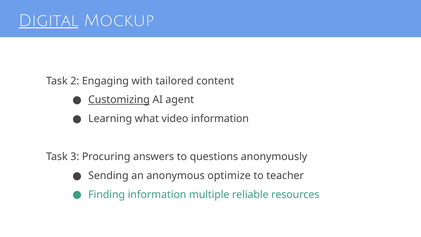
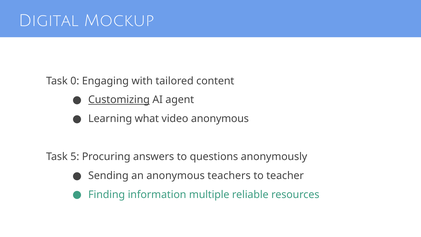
Digital underline: present -> none (49, 21)
2: 2 -> 0 (75, 81)
video information: information -> anonymous (220, 119)
3: 3 -> 5 (75, 157)
optimize: optimize -> teachers (229, 176)
